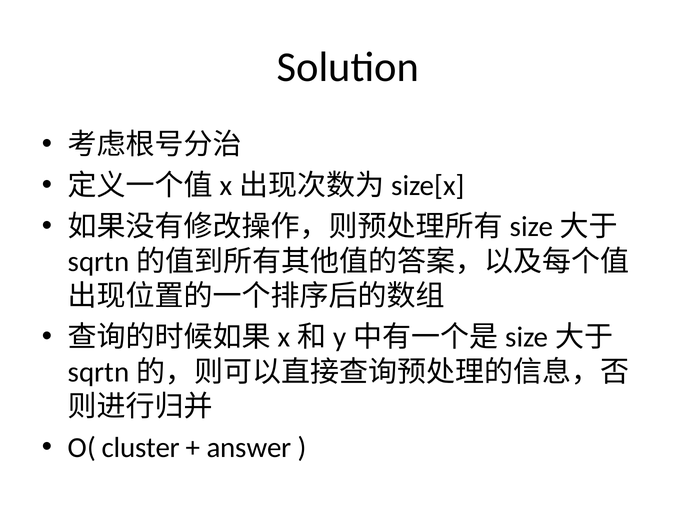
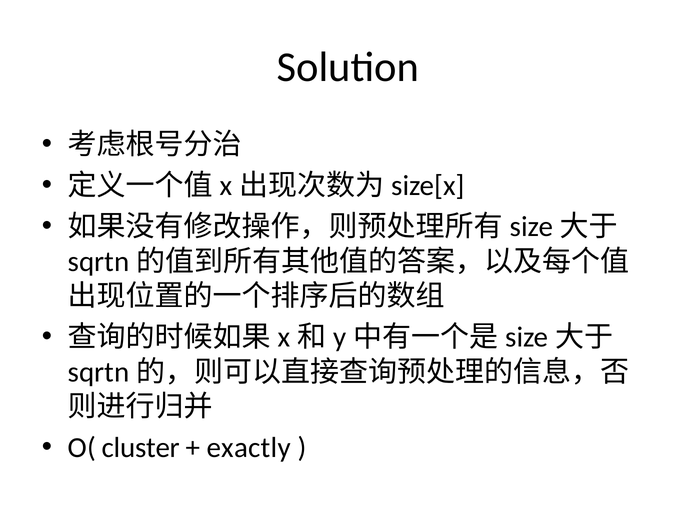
answer: answer -> exactly (249, 448)
